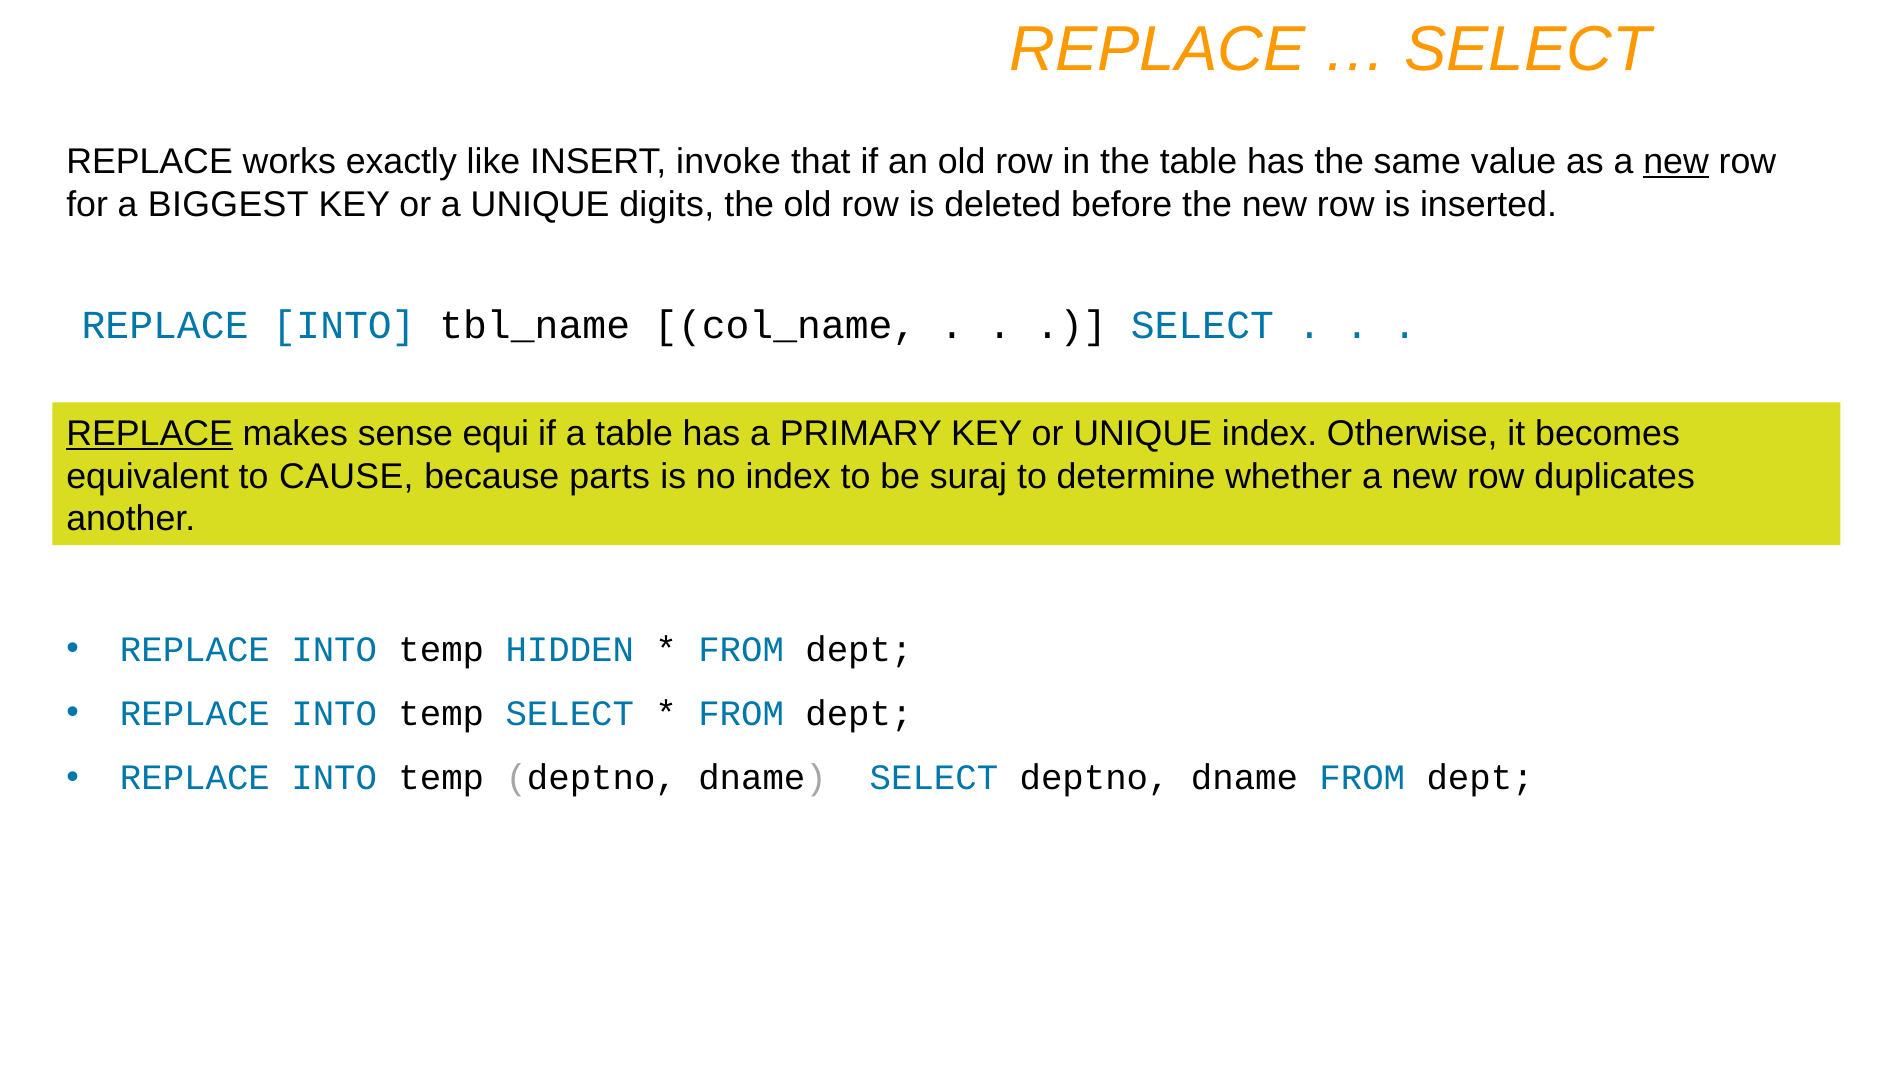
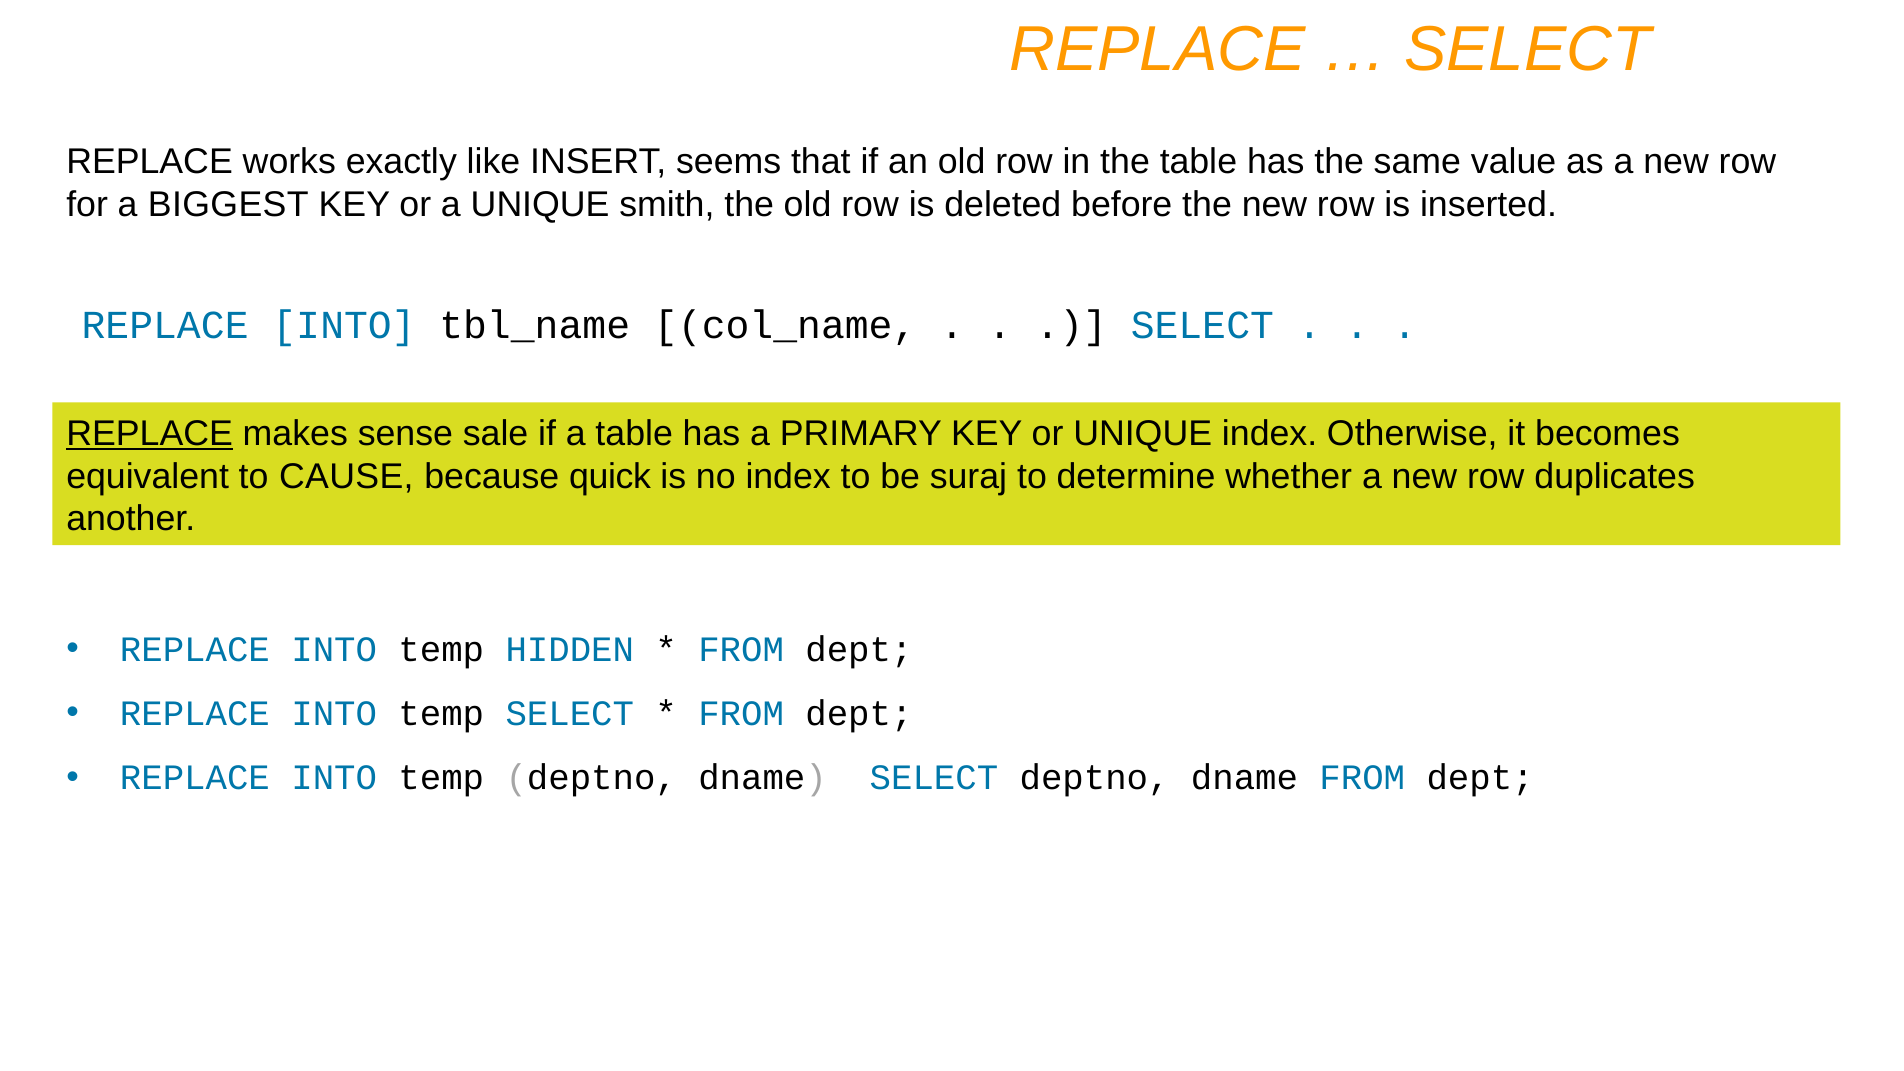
invoke: invoke -> seems (729, 162)
new underline: present -> none (1676, 162)
digits: digits -> smith (667, 205)
equi: equi -> sale (496, 433)
parts: parts -> quick (610, 476)
